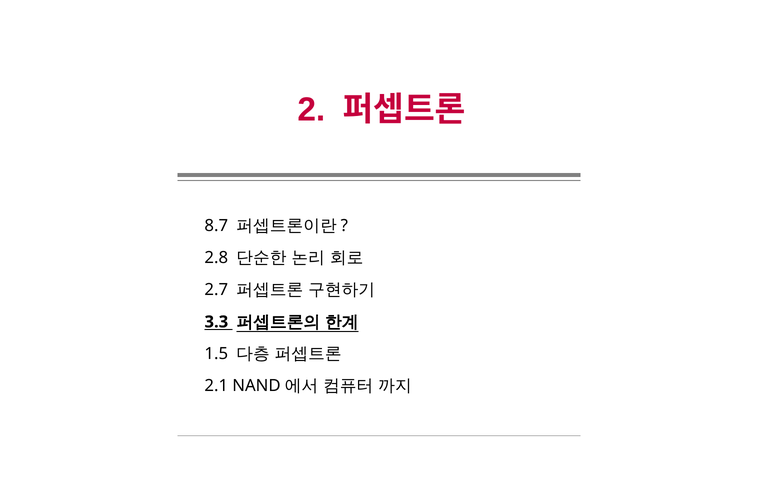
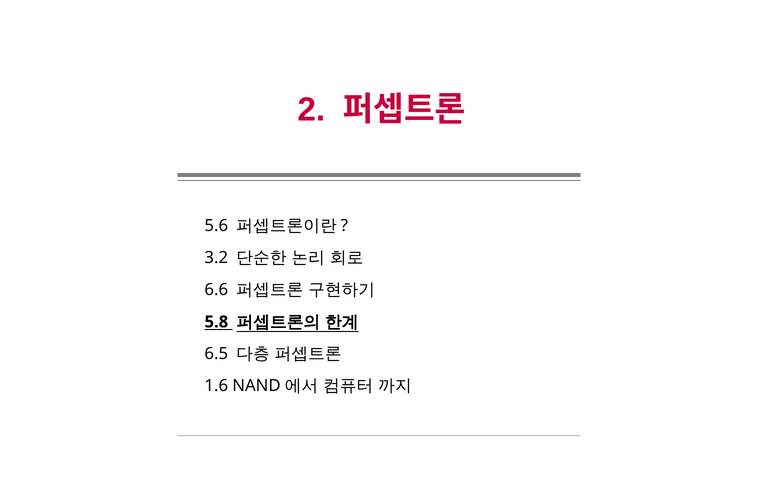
8.7: 8.7 -> 5.6 (216, 226)
2.8: 2.8 -> 3.2 (216, 258)
2.7: 2.7 -> 6.6 (216, 290)
3.3: 3.3 -> 5.8 (216, 322)
1.5: 1.5 -> 6.5 (216, 354)
2.1: 2.1 -> 1.6 (216, 386)
